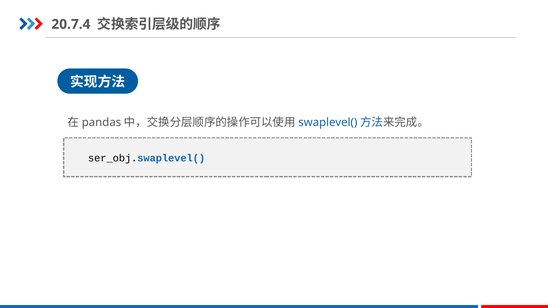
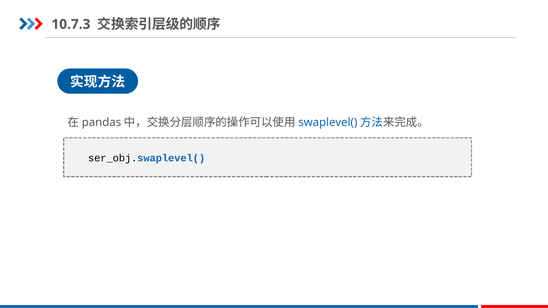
20.7.4: 20.7.4 -> 10.7.3 (71, 24)
